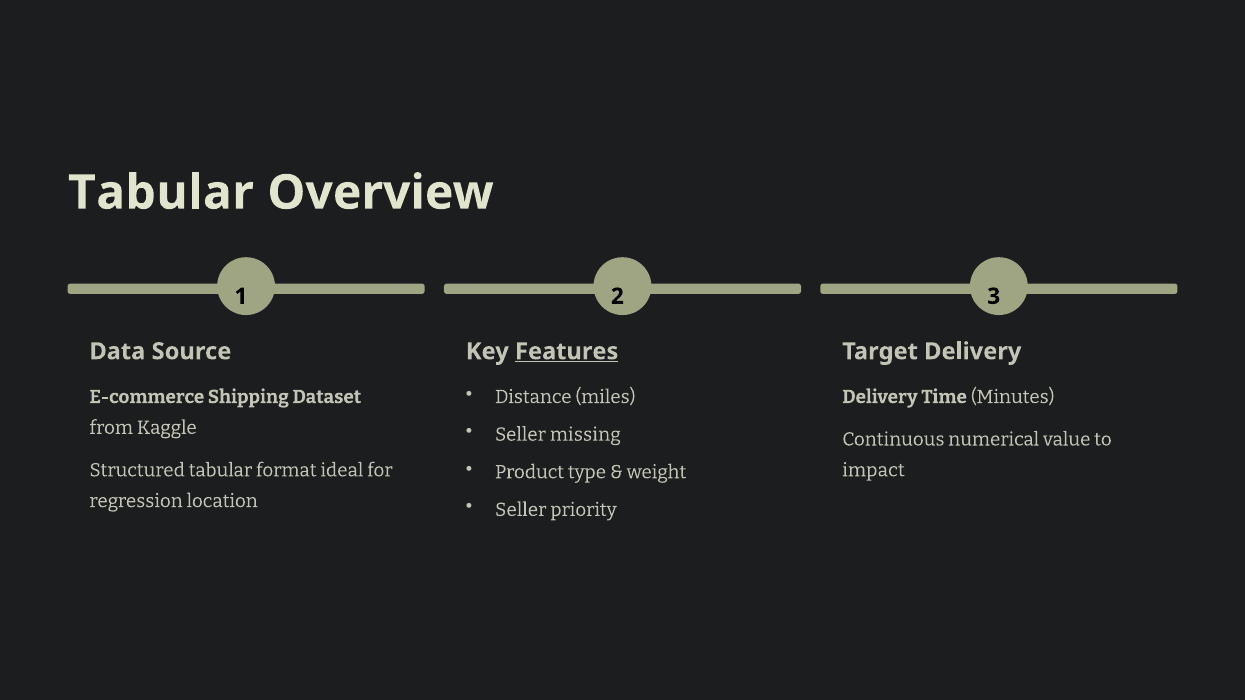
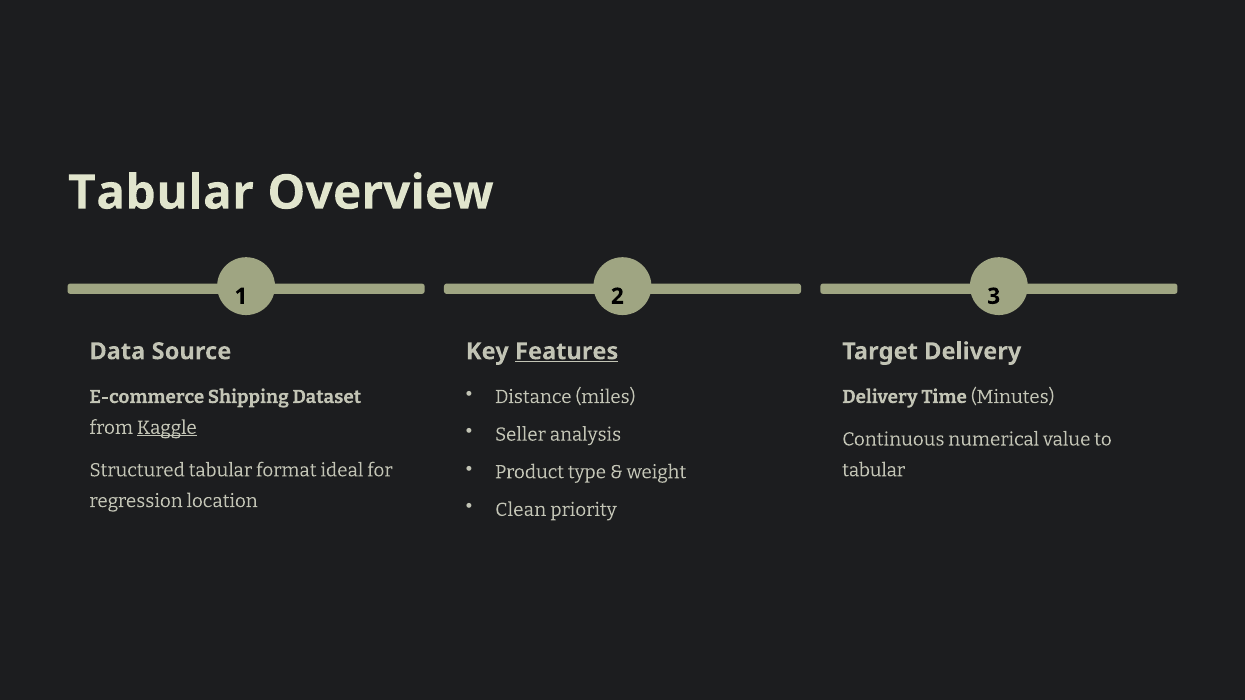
Kaggle underline: none -> present (167, 428)
missing: missing -> analysis (585, 435)
impact: impact -> tabular (874, 470)
Seller: Seller -> Clean (521, 510)
